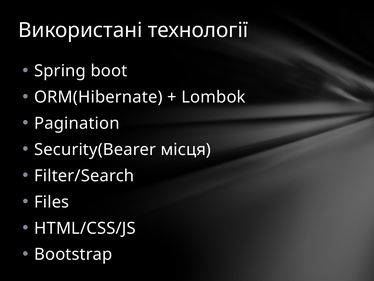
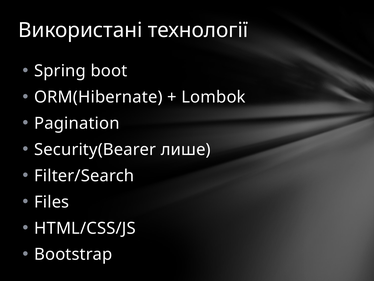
місця: місця -> лише (186, 149)
